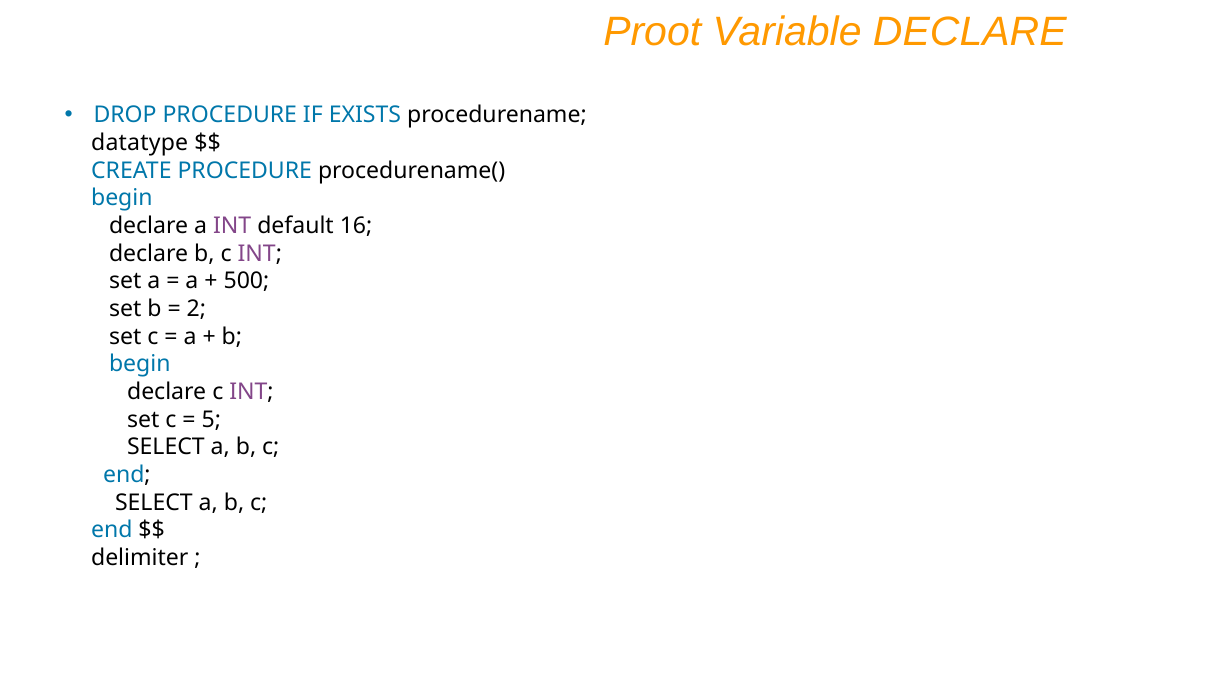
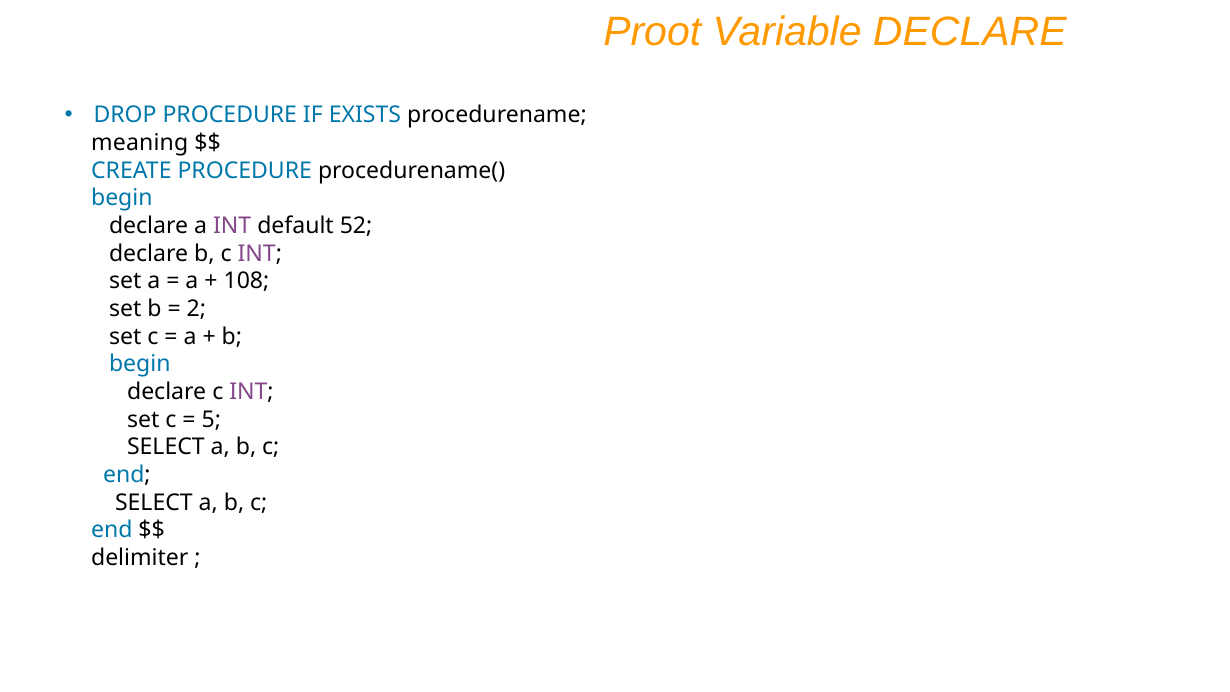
datatype: datatype -> meaning (140, 143)
16: 16 -> 52 (356, 226)
500: 500 -> 108 (246, 281)
